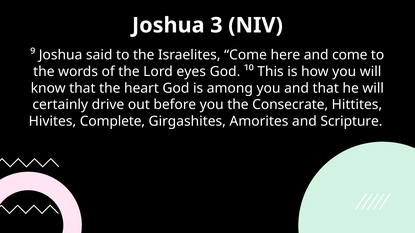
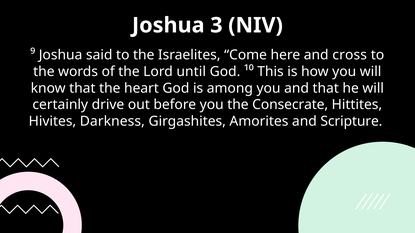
and come: come -> cross (350, 55)
eyes: eyes -> until (191, 72)
Complete: Complete -> Darkness (112, 122)
